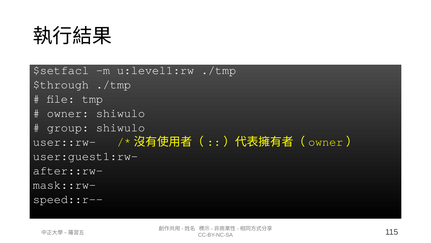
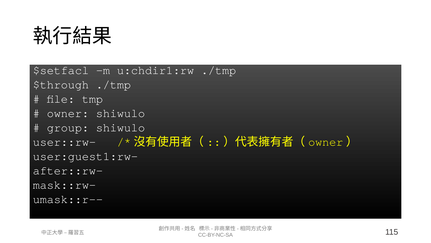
u:level1:rw: u:level1:rw -> u:chdir1:rw (156, 70)
speed::r--: speed::r-- -> umask::r-- (68, 199)
